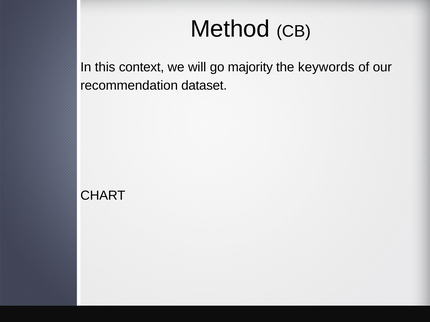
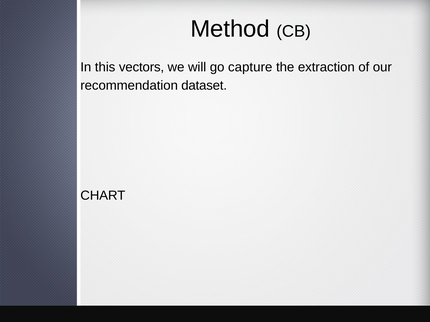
context: context -> vectors (142, 67)
majority: majority -> capture (250, 67)
keywords: keywords -> extraction (326, 67)
